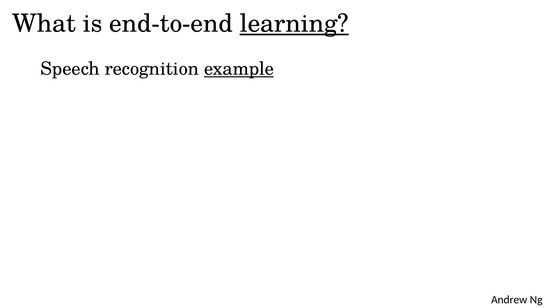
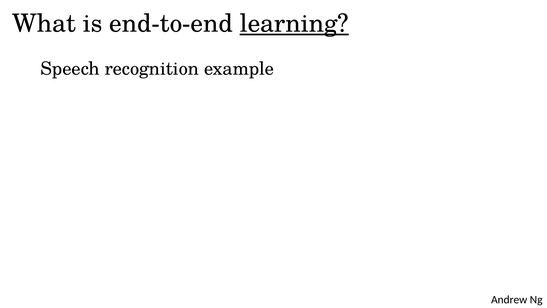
example underline: present -> none (239, 69)
